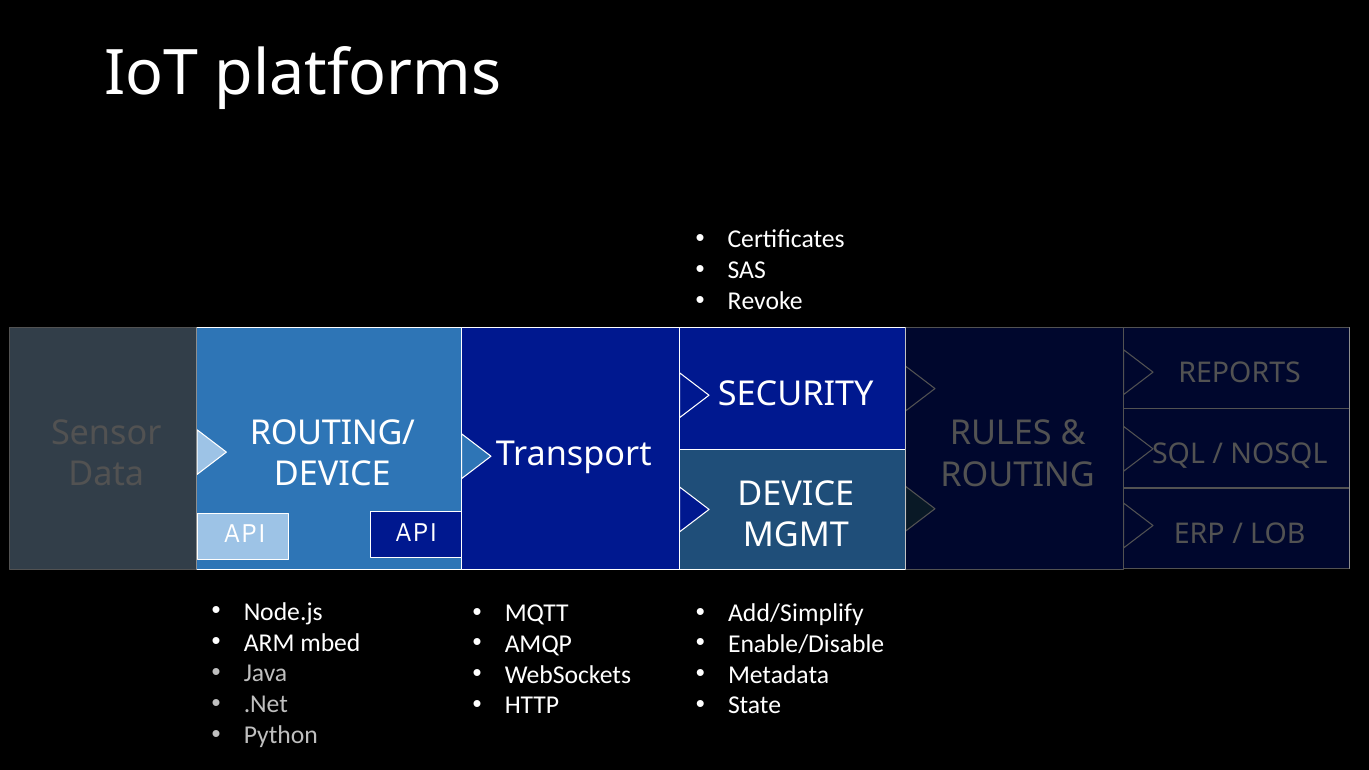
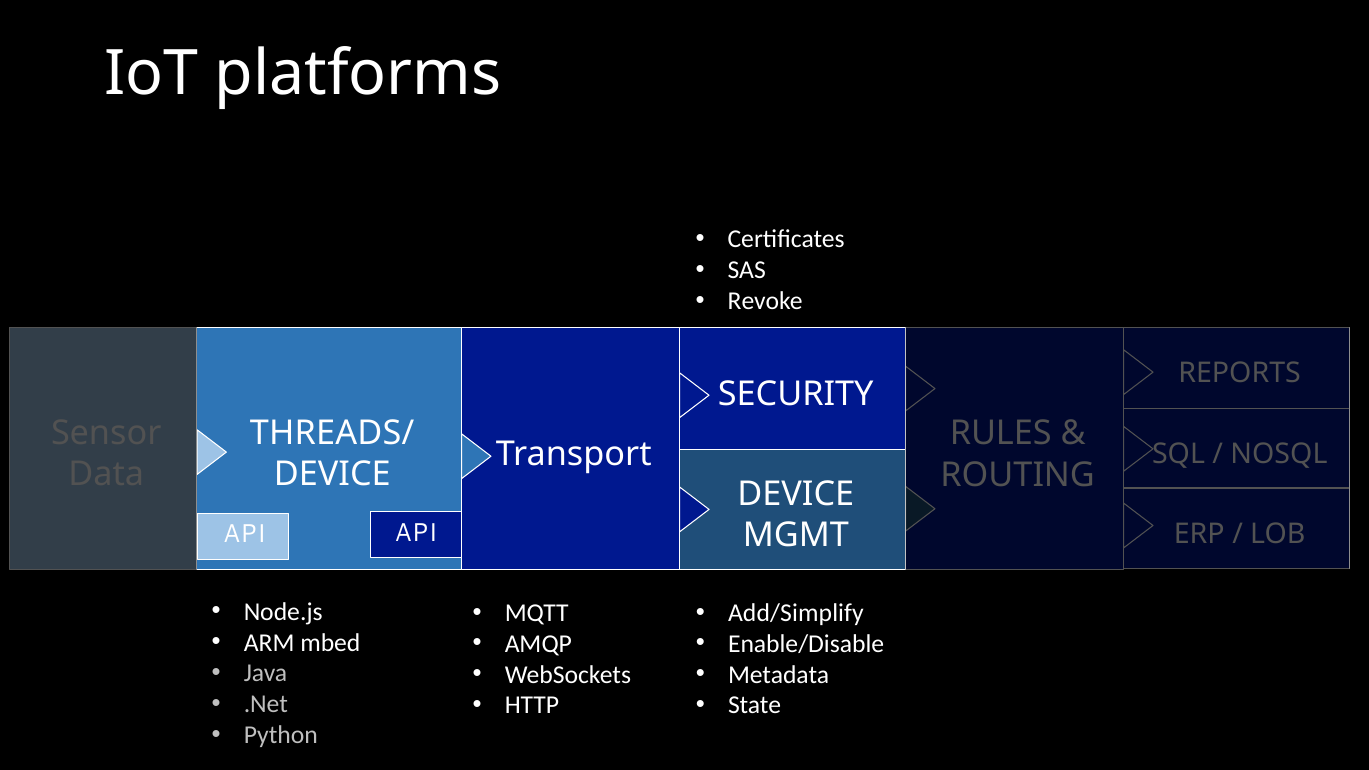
ROUTING/: ROUTING/ -> THREADS/ (332, 433)
